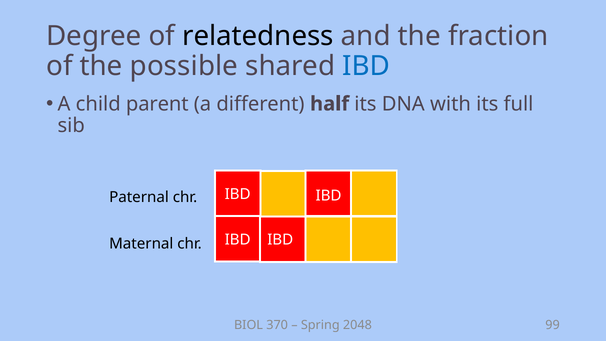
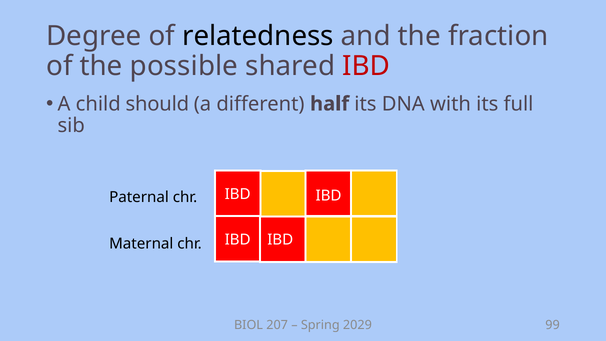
IBD colour: blue -> red (366, 66)
parent: parent -> should (157, 104)
370: 370 -> 207 (277, 325)
2048: 2048 -> 2029 (357, 325)
